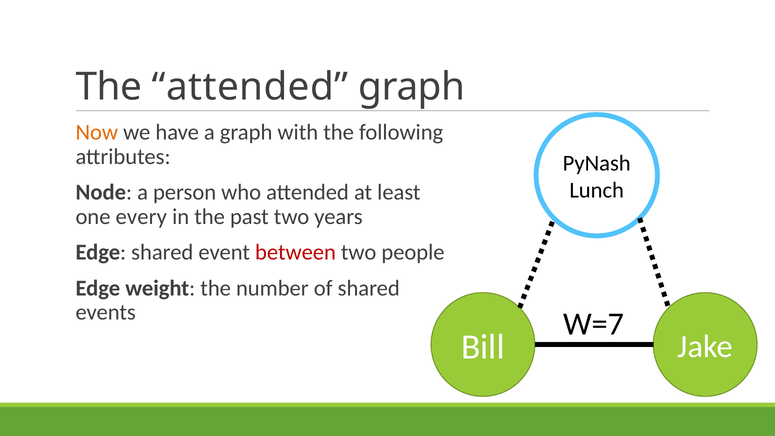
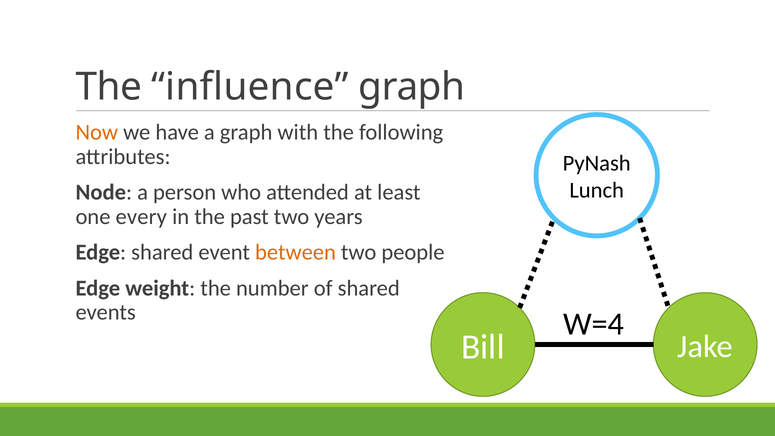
The attended: attended -> influence (250, 87)
between colour: red -> orange (295, 252)
W=7: W=7 -> W=4 (594, 324)
